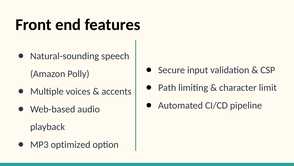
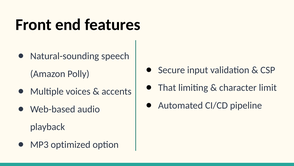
Path: Path -> That (167, 87)
